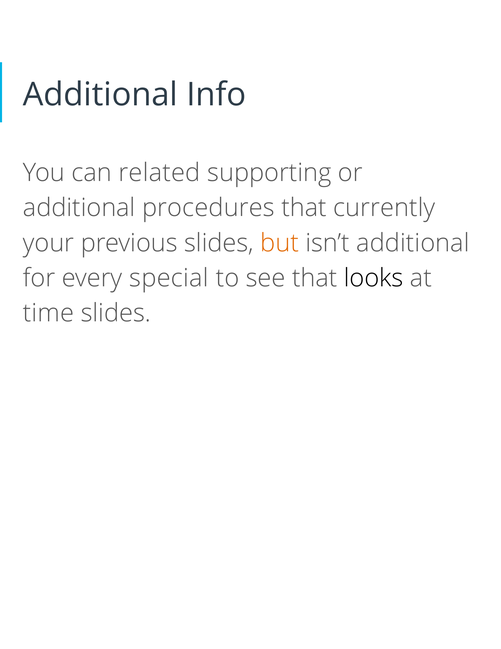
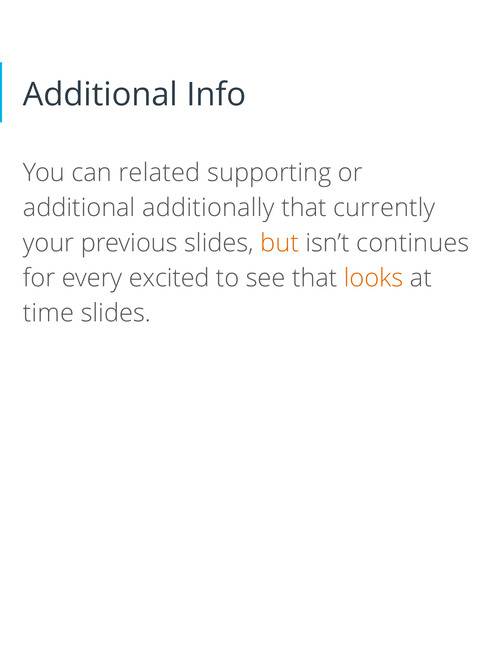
procedures: procedures -> additionally (208, 208)
isn’t additional: additional -> continues (413, 243)
special: special -> excited (169, 278)
looks colour: black -> orange (374, 278)
